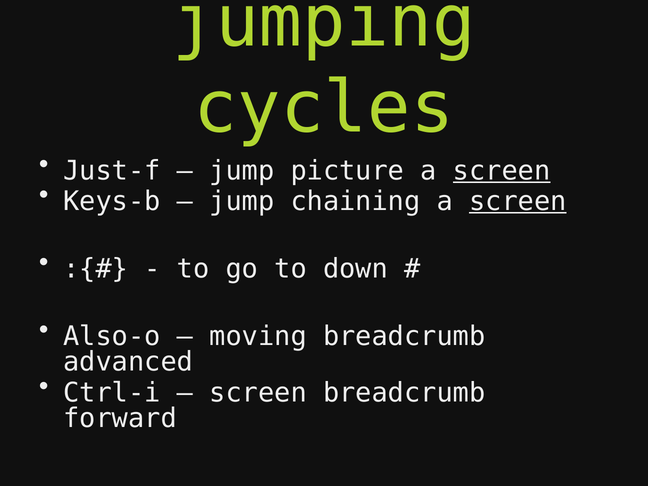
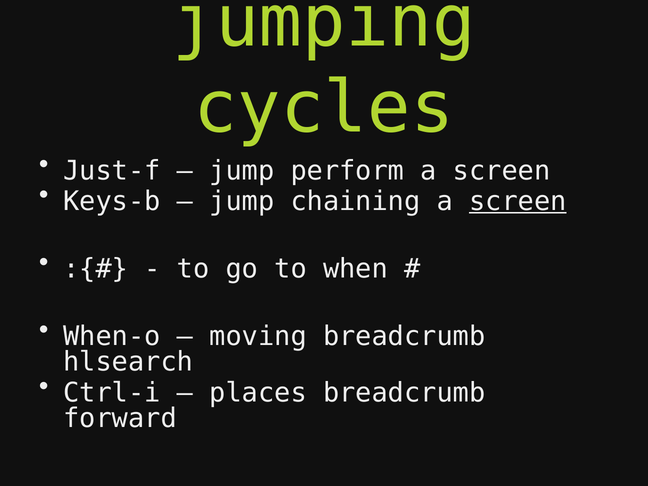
picture: picture -> perform (347, 171)
screen underline: present -> none (502, 171)
down: down -> when (355, 269)
Also-o: Also-o -> When-o (112, 336)
advanced: advanced -> hlsearch (128, 362)
screen: screen -> places (258, 393)
